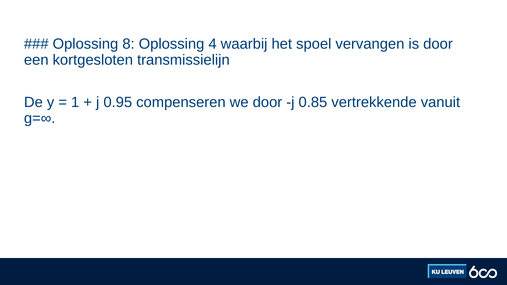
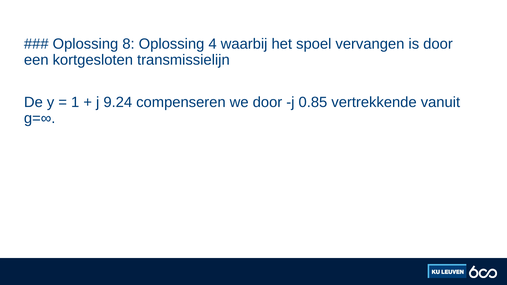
0.95: 0.95 -> 9.24 (118, 103)
